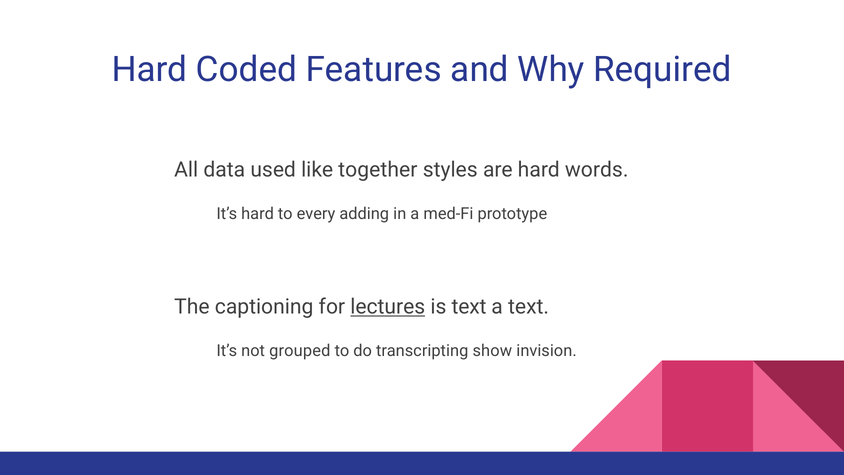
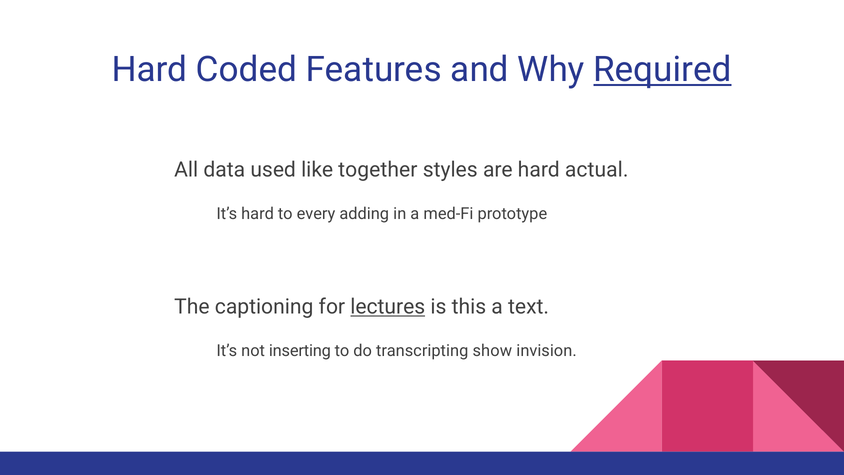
Required underline: none -> present (662, 70)
words: words -> actual (597, 170)
is text: text -> this (469, 307)
grouped: grouped -> inserting (300, 351)
